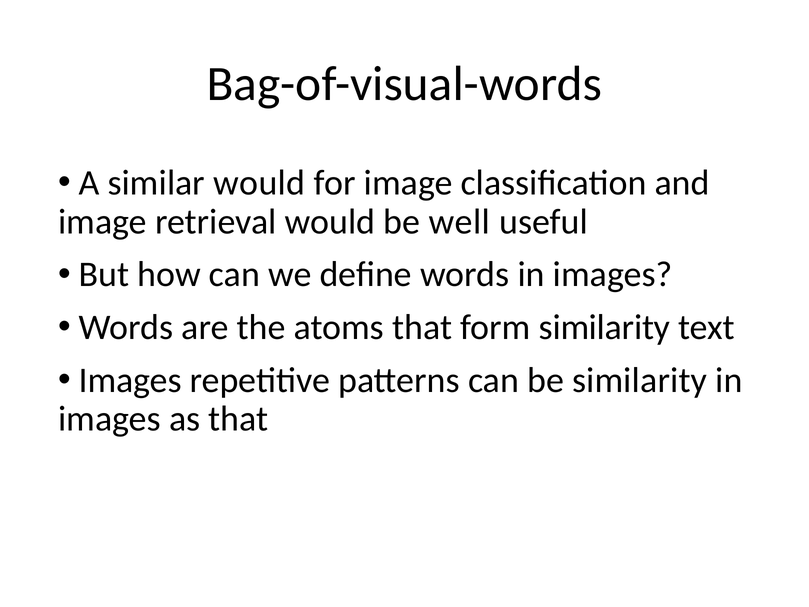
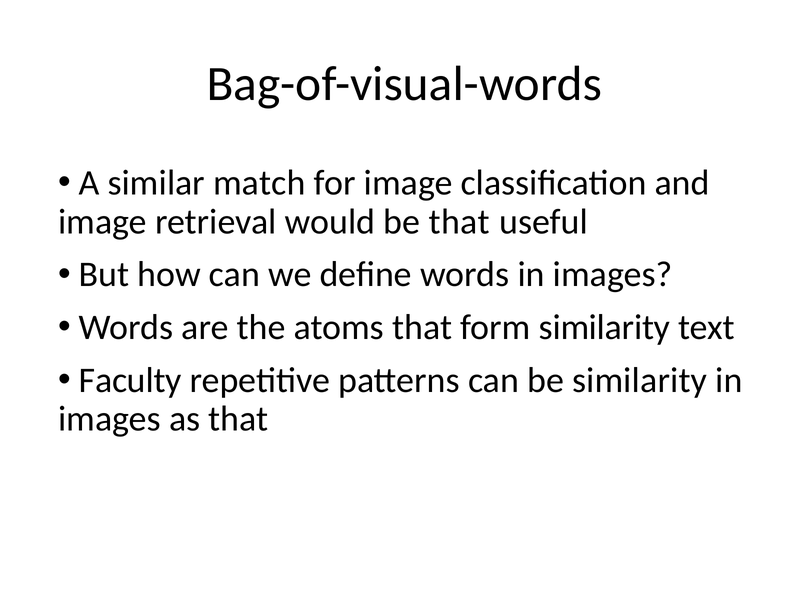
similar would: would -> match (259, 183)
be well: well -> that (459, 222)
Images: Images -> Faculty (130, 380)
